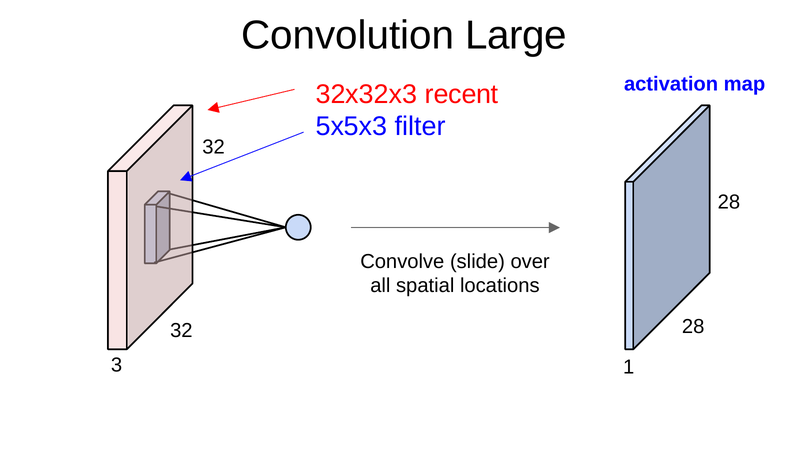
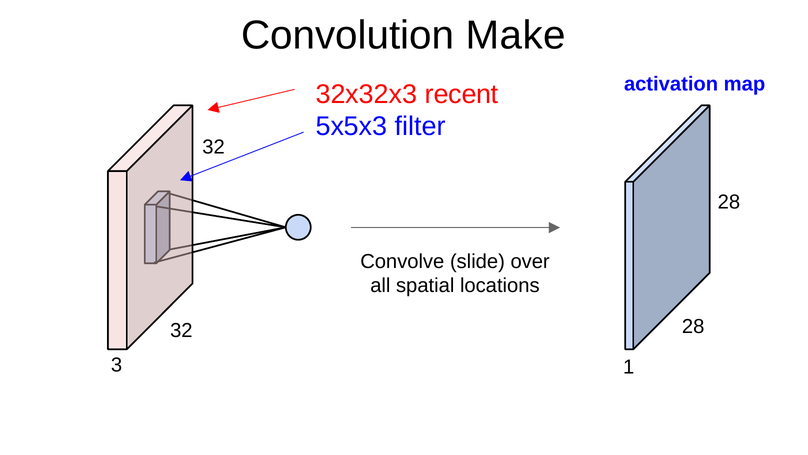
Large: Large -> Make (516, 35)
